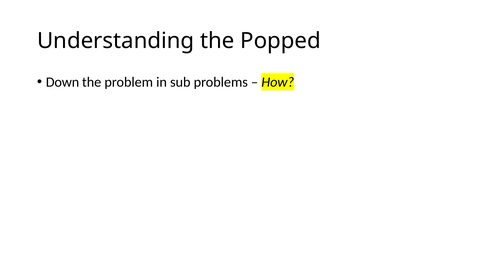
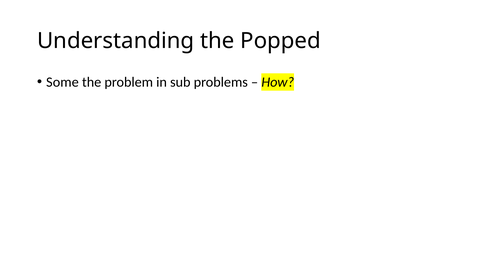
Down: Down -> Some (62, 82)
